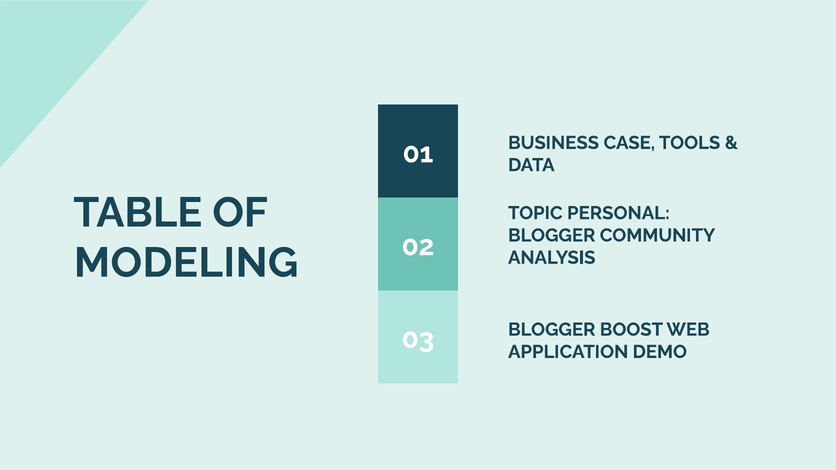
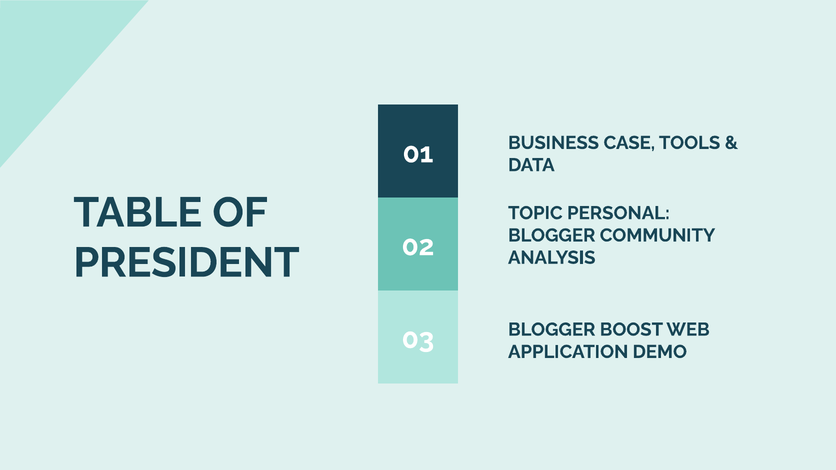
MODELING: MODELING -> PRESIDENT (186, 263)
